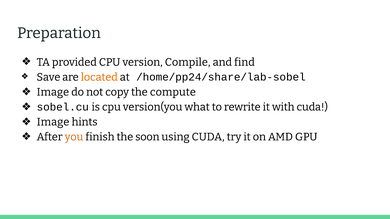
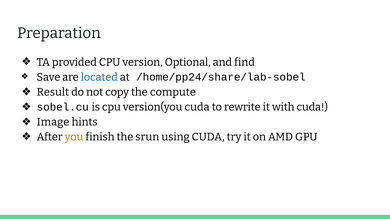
Compile: Compile -> Optional (188, 62)
located colour: orange -> blue (99, 77)
Image: Image -> Result (53, 92)
version(you what: what -> cuda (197, 107)
soon: soon -> srun (147, 137)
